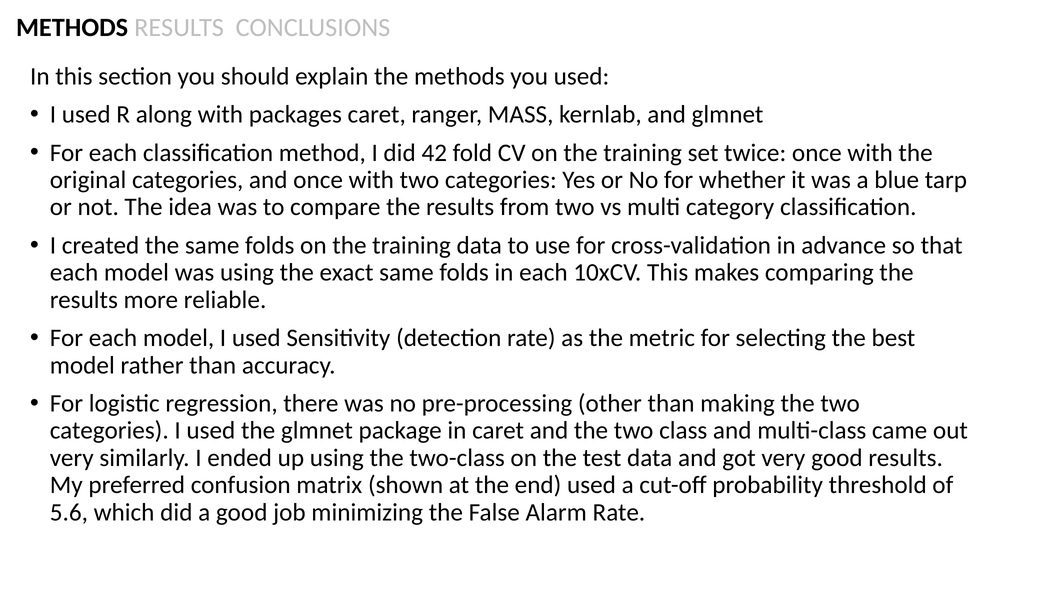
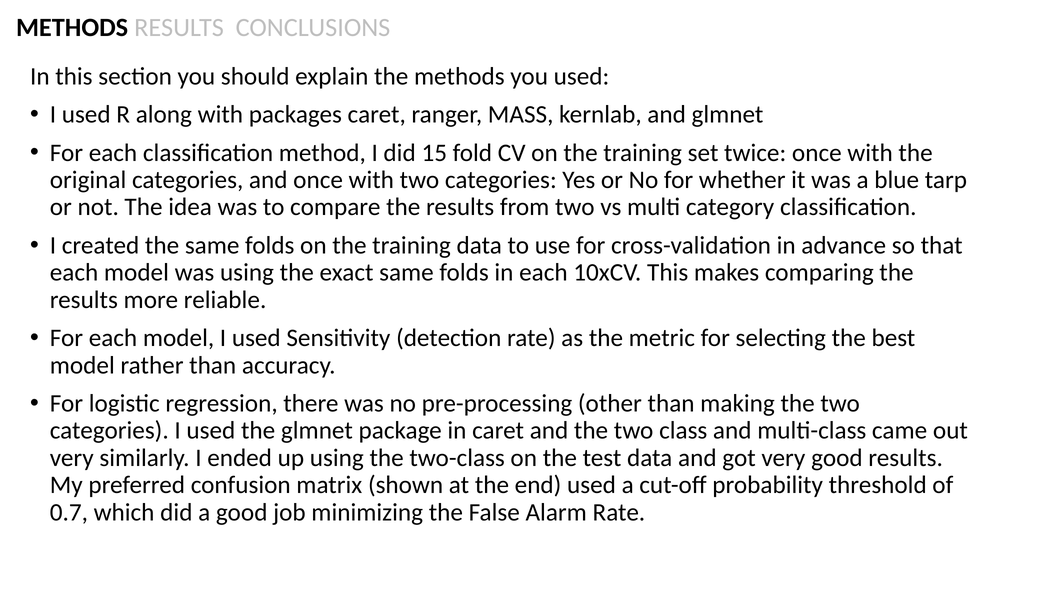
42: 42 -> 15 (434, 153)
5.6: 5.6 -> 0.7 (69, 512)
